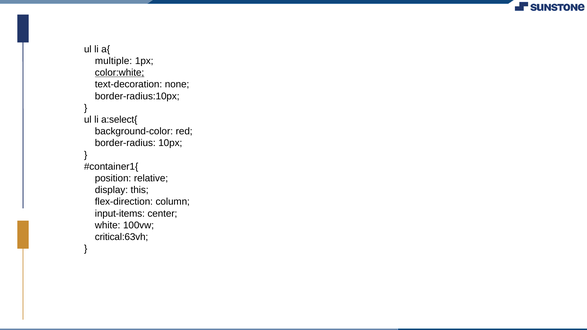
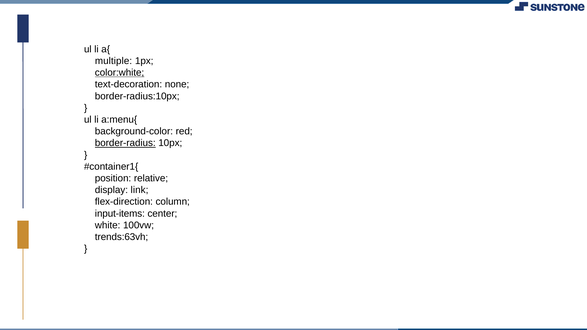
a:select{: a:select{ -> a:menu{ (119, 120)
border-radius underline: none -> present (125, 143)
this: this -> link (140, 190)
critical:63vh: critical:63vh -> trends:63vh (122, 237)
